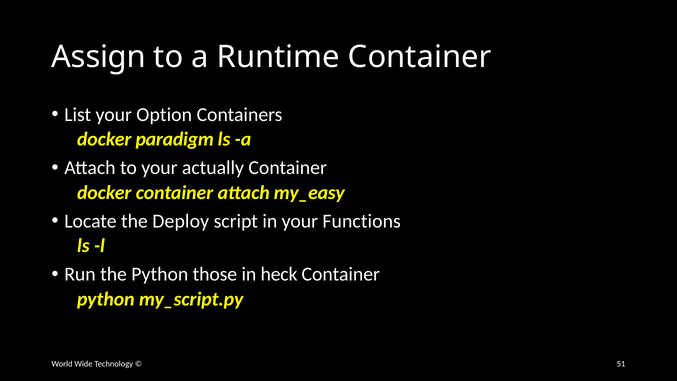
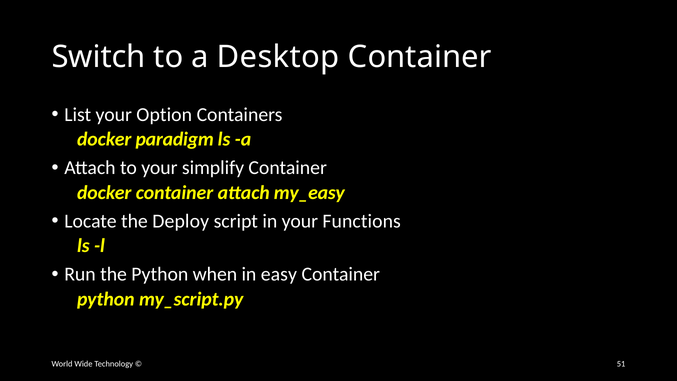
Assign: Assign -> Switch (99, 57)
Runtime: Runtime -> Desktop (278, 57)
actually: actually -> simplify (213, 168)
those: those -> when (215, 274)
heck: heck -> easy (279, 274)
